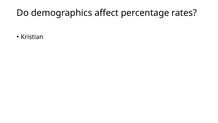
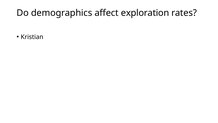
percentage: percentage -> exploration (145, 13)
